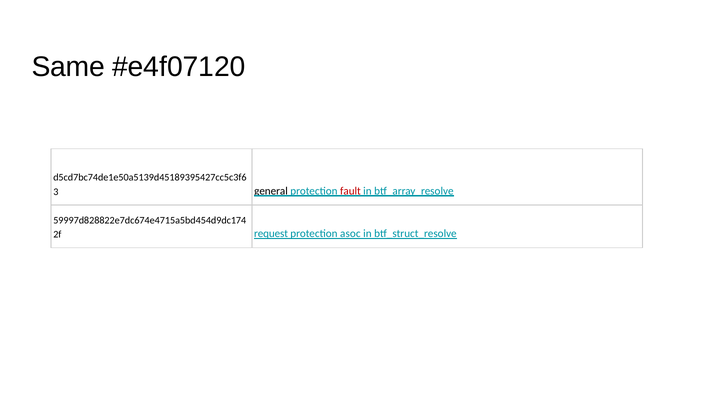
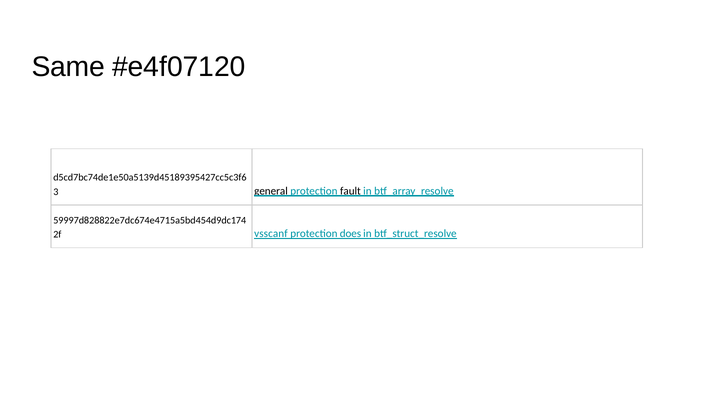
fault colour: red -> black (350, 191)
request: request -> vsscanf (271, 234)
asoc: asoc -> does (350, 234)
